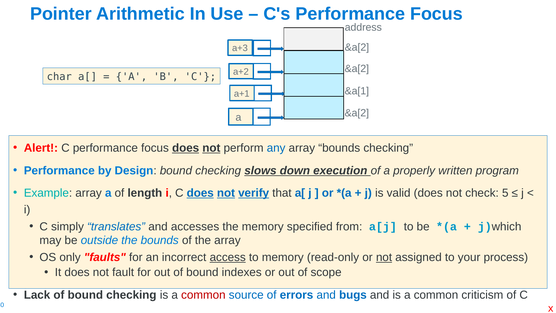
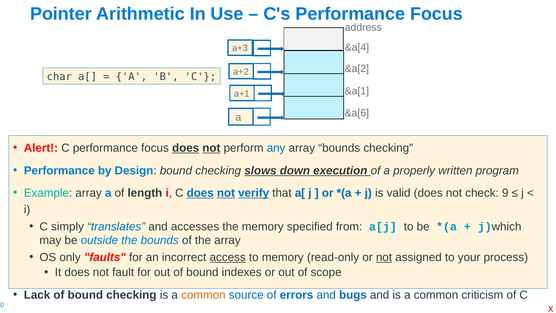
&a[2: &a[2 -> &a[4 (357, 47)
&a[2: &a[2 -> &a[6 (357, 113)
5: 5 -> 9 (505, 193)
common colour: red -> orange (203, 295)
